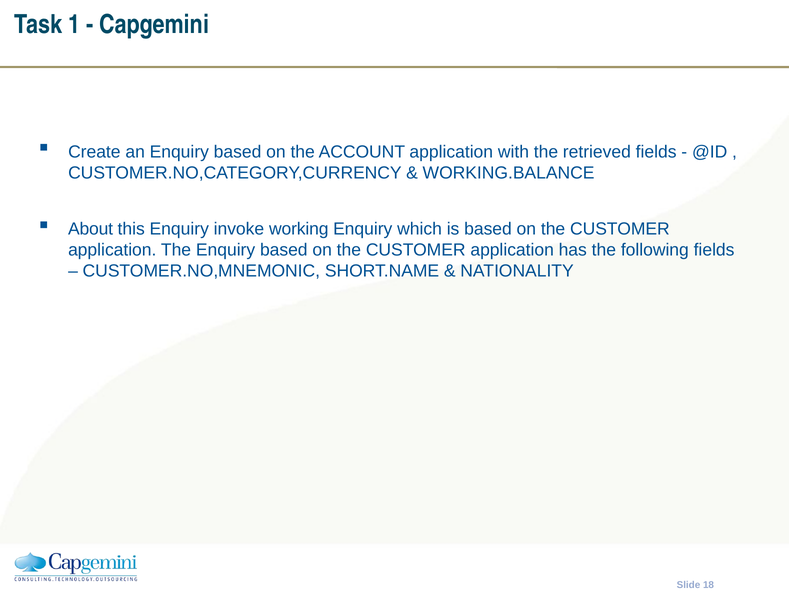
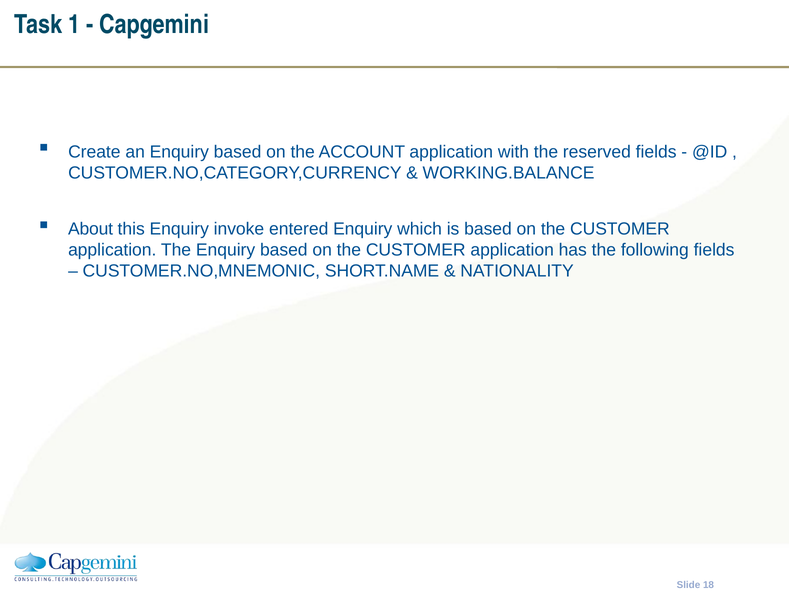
retrieved: retrieved -> reserved (597, 152)
working: working -> entered (299, 229)
